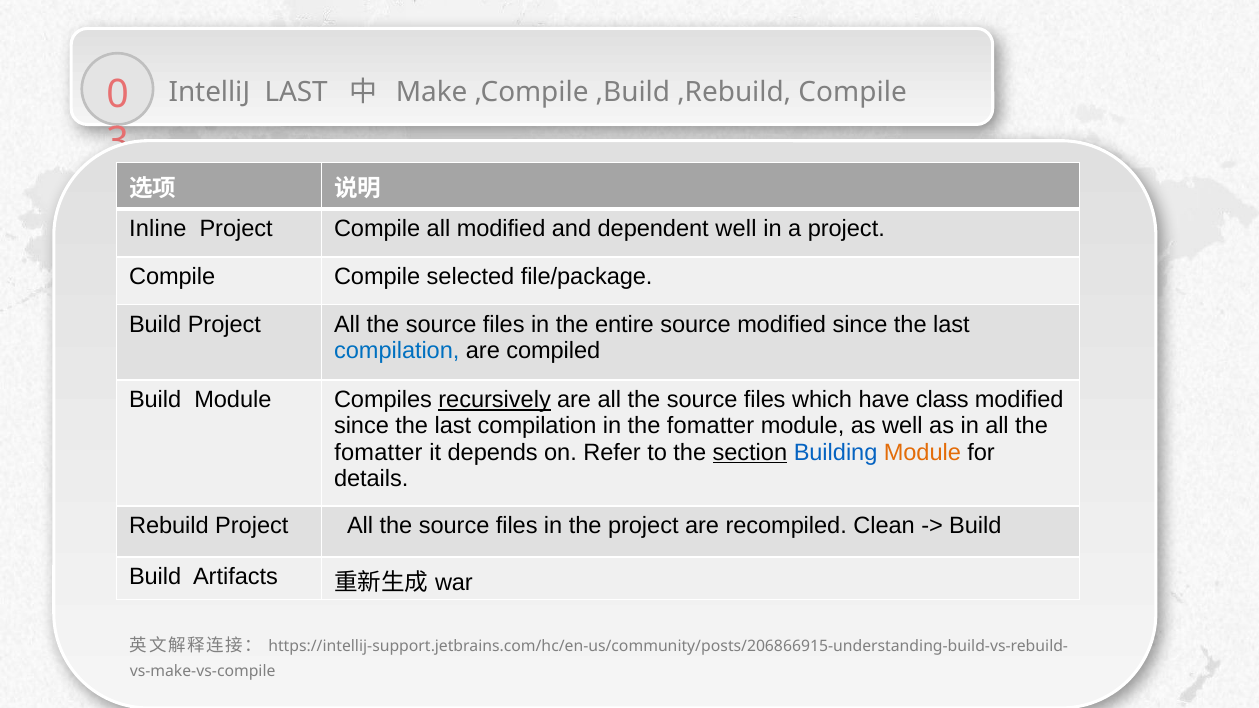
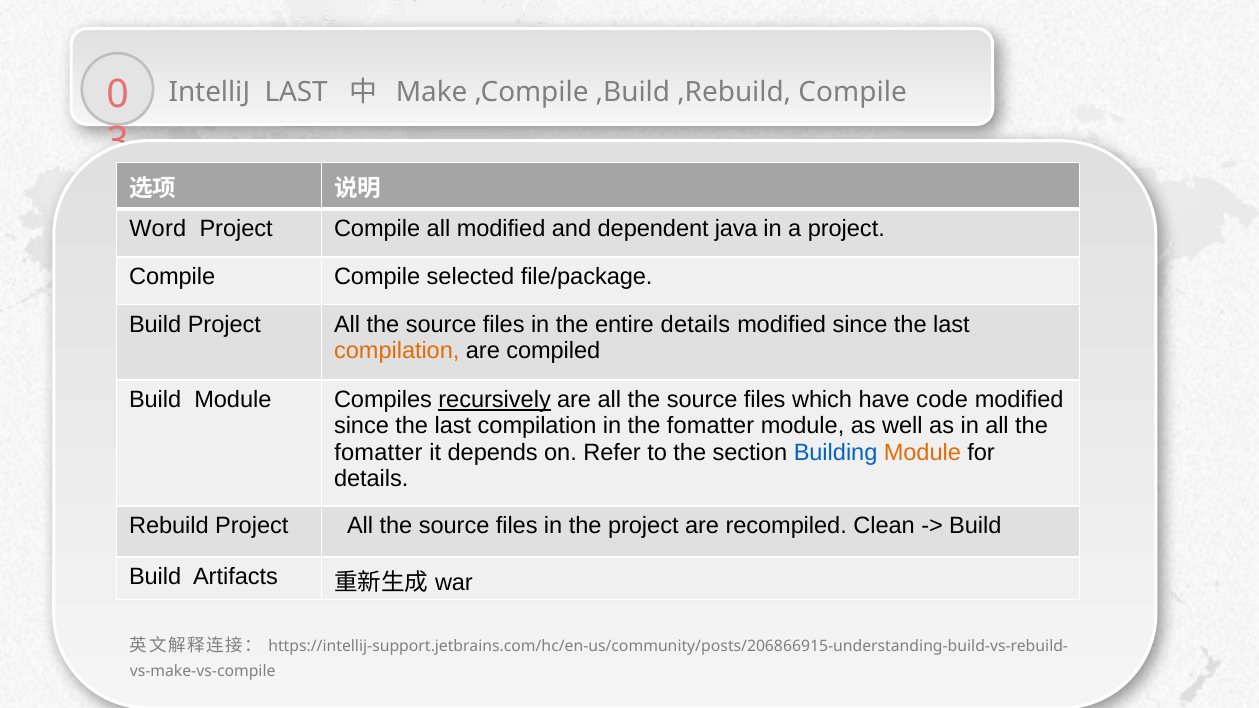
Inline: Inline -> Word (158, 229)
dependent well: well -> java (736, 229)
entire source: source -> details (695, 324)
compilation colour: blue -> orange (397, 351)
class: class -> code (942, 400)
section underline: present -> none (750, 453)
